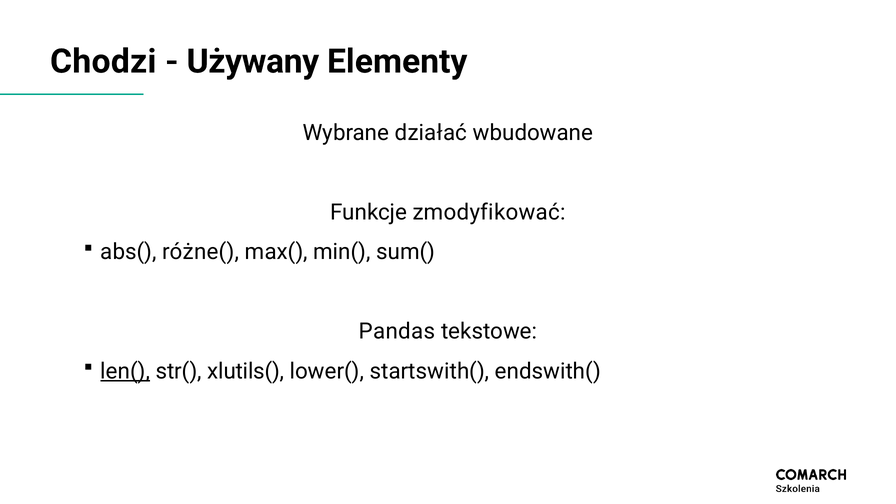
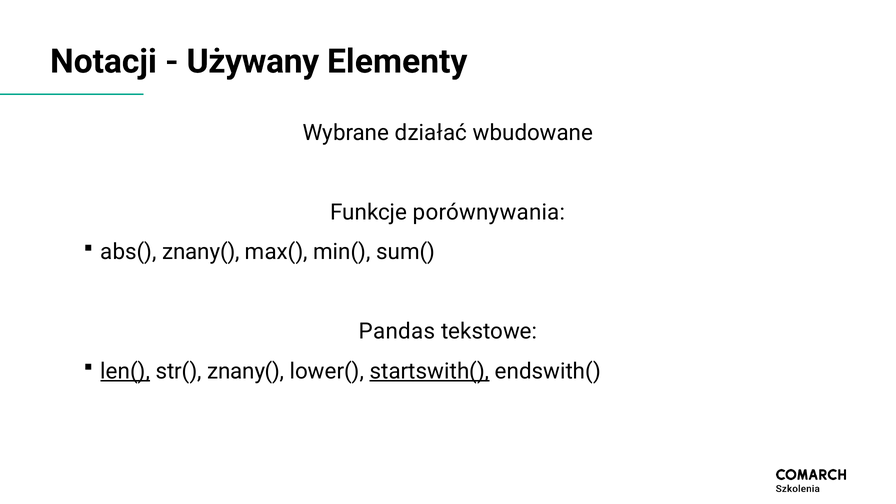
Chodzi: Chodzi -> Notacji (103, 61)
zmodyfikować: zmodyfikować -> porównywania (489, 212)
abs( różne(: różne( -> znany( (201, 252)
str( xlutils(: xlutils( -> znany( (246, 371)
startswith( underline: none -> present (429, 371)
